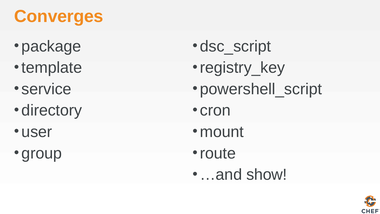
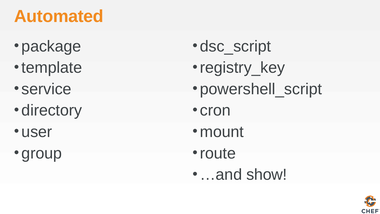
Converges: Converges -> Automated (59, 16)
